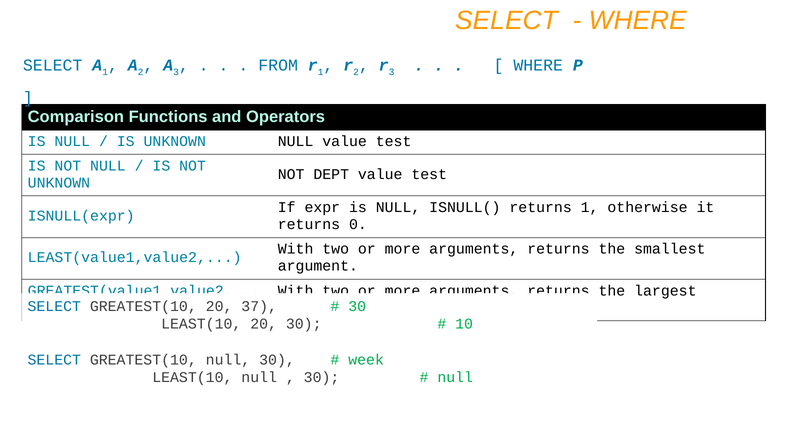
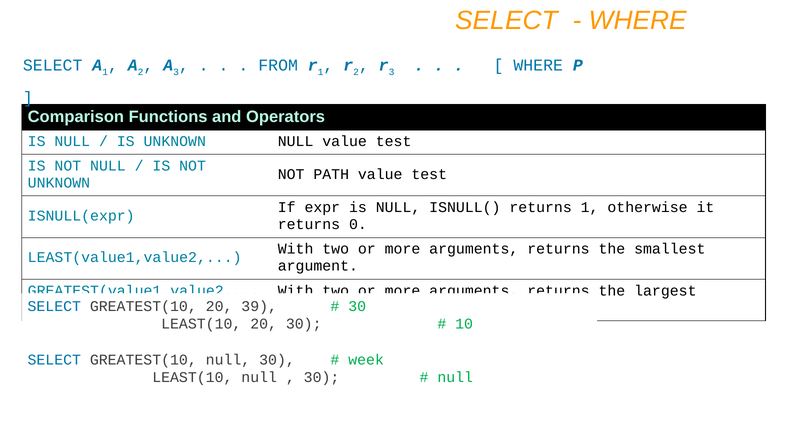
DEPT: DEPT -> PATH (331, 174)
37: 37 -> 39 (259, 306)
